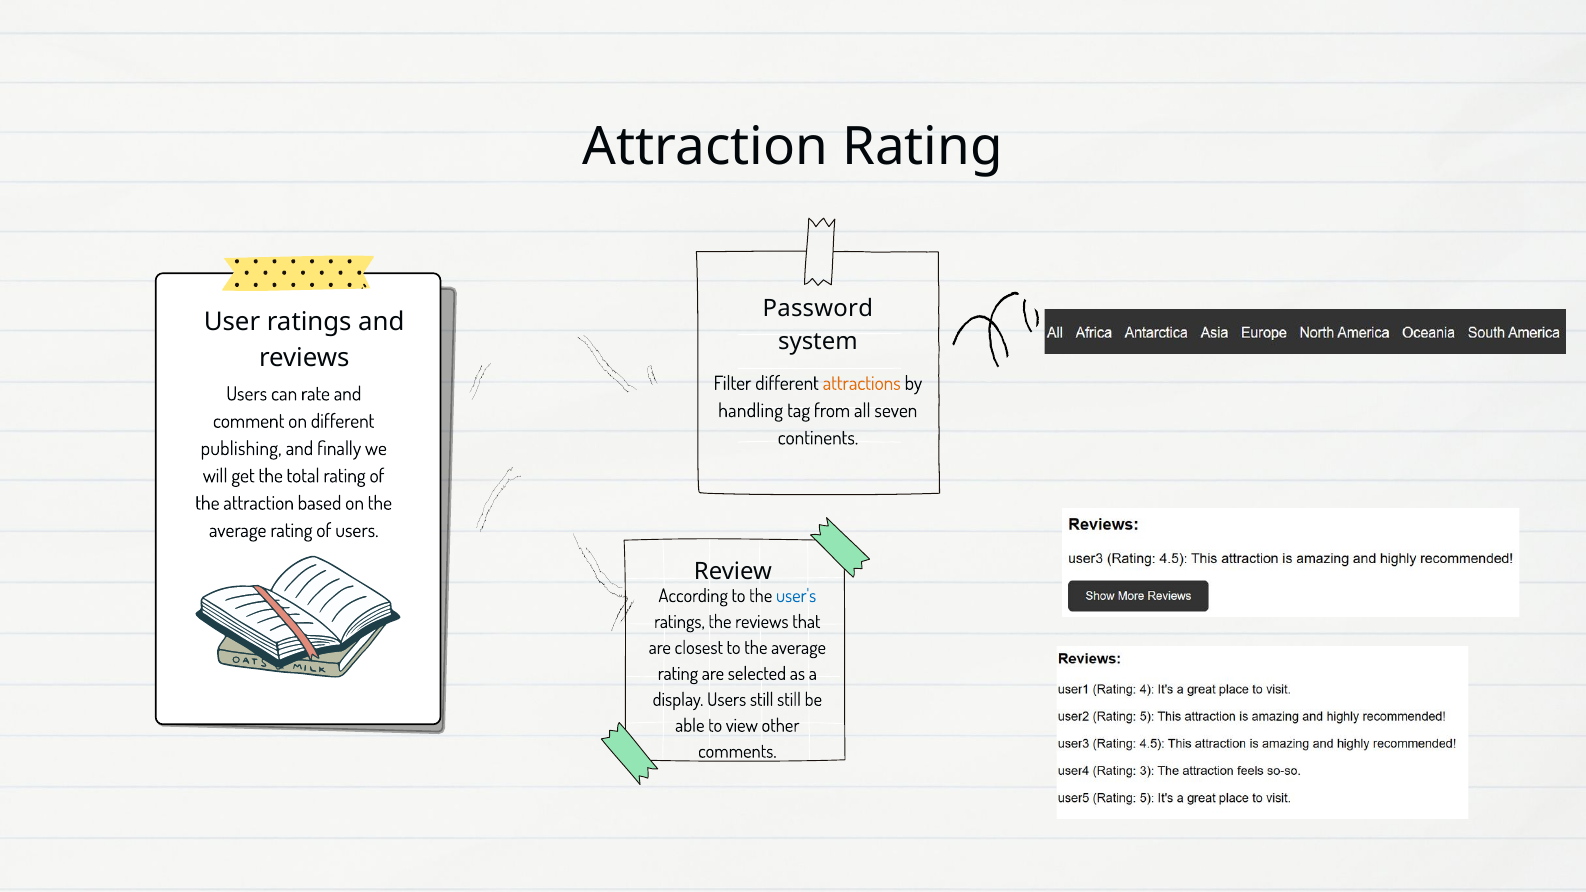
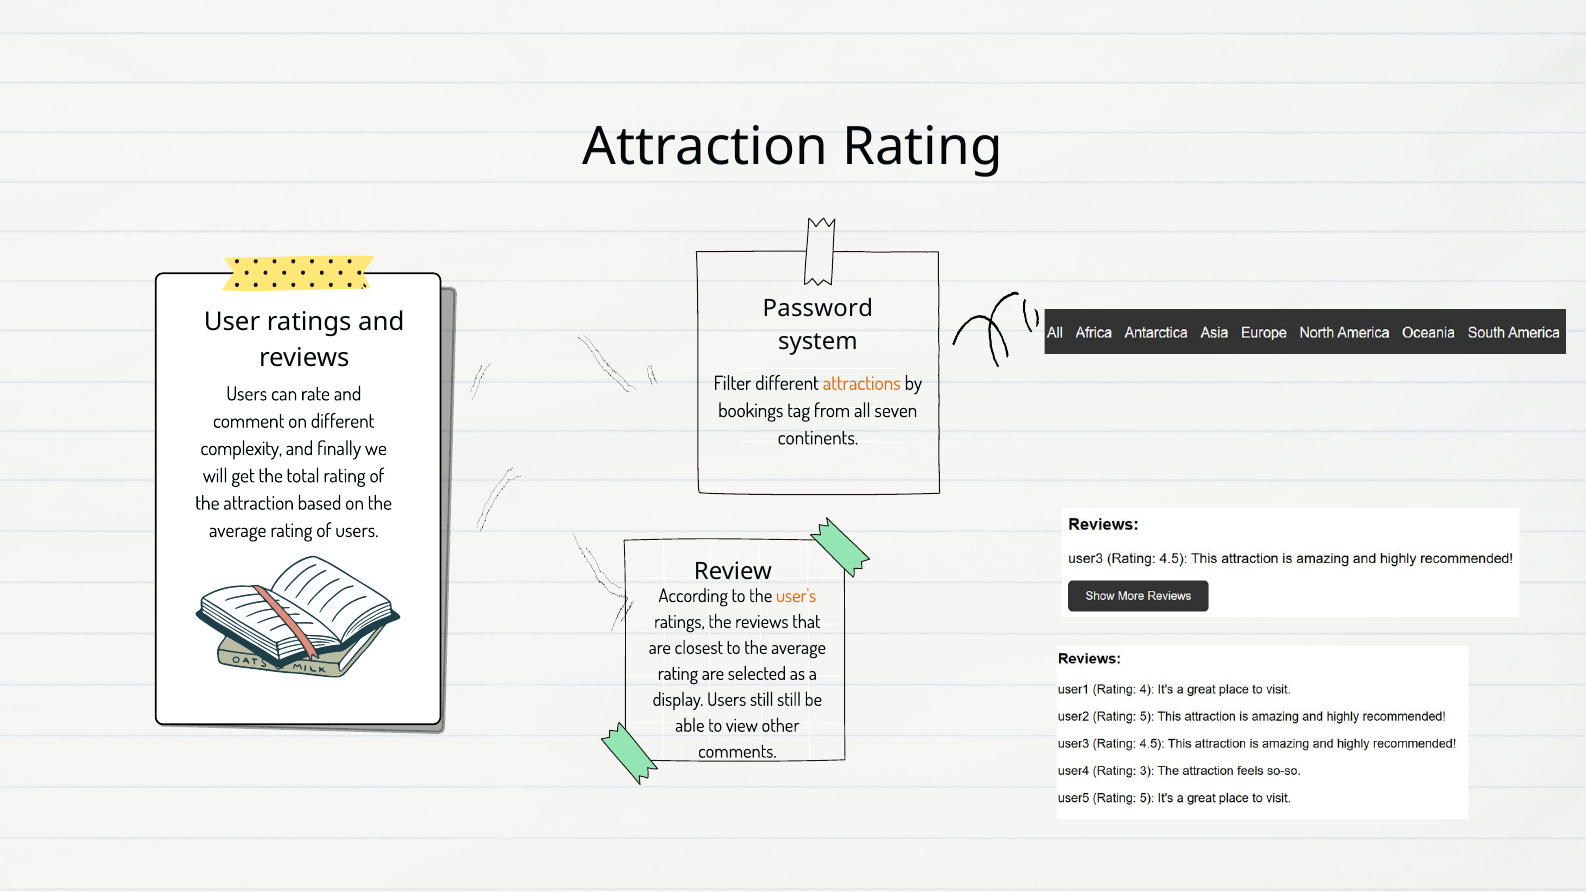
handling: handling -> bookings (751, 411)
publishing: publishing -> complexity (241, 449)
user's colour: blue -> orange (796, 596)
